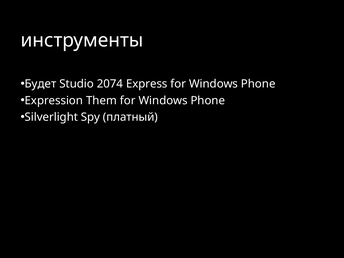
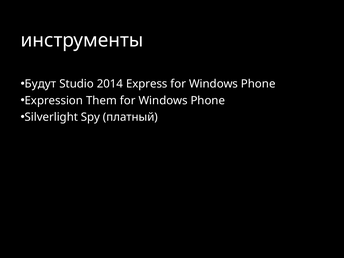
Будет: Будет -> Будут (40, 84)
2074: 2074 -> 2014 (110, 84)
